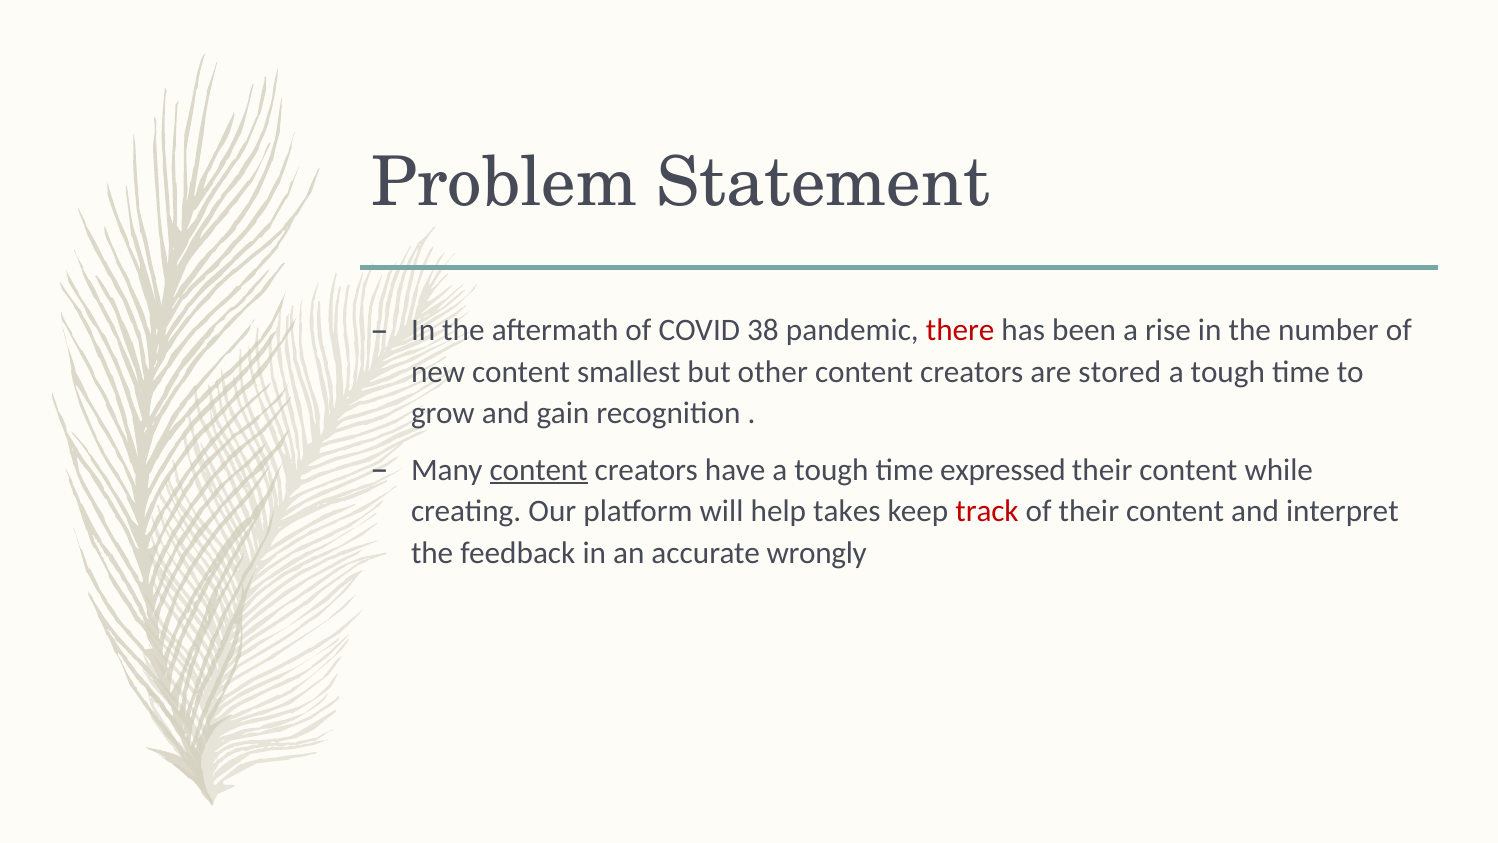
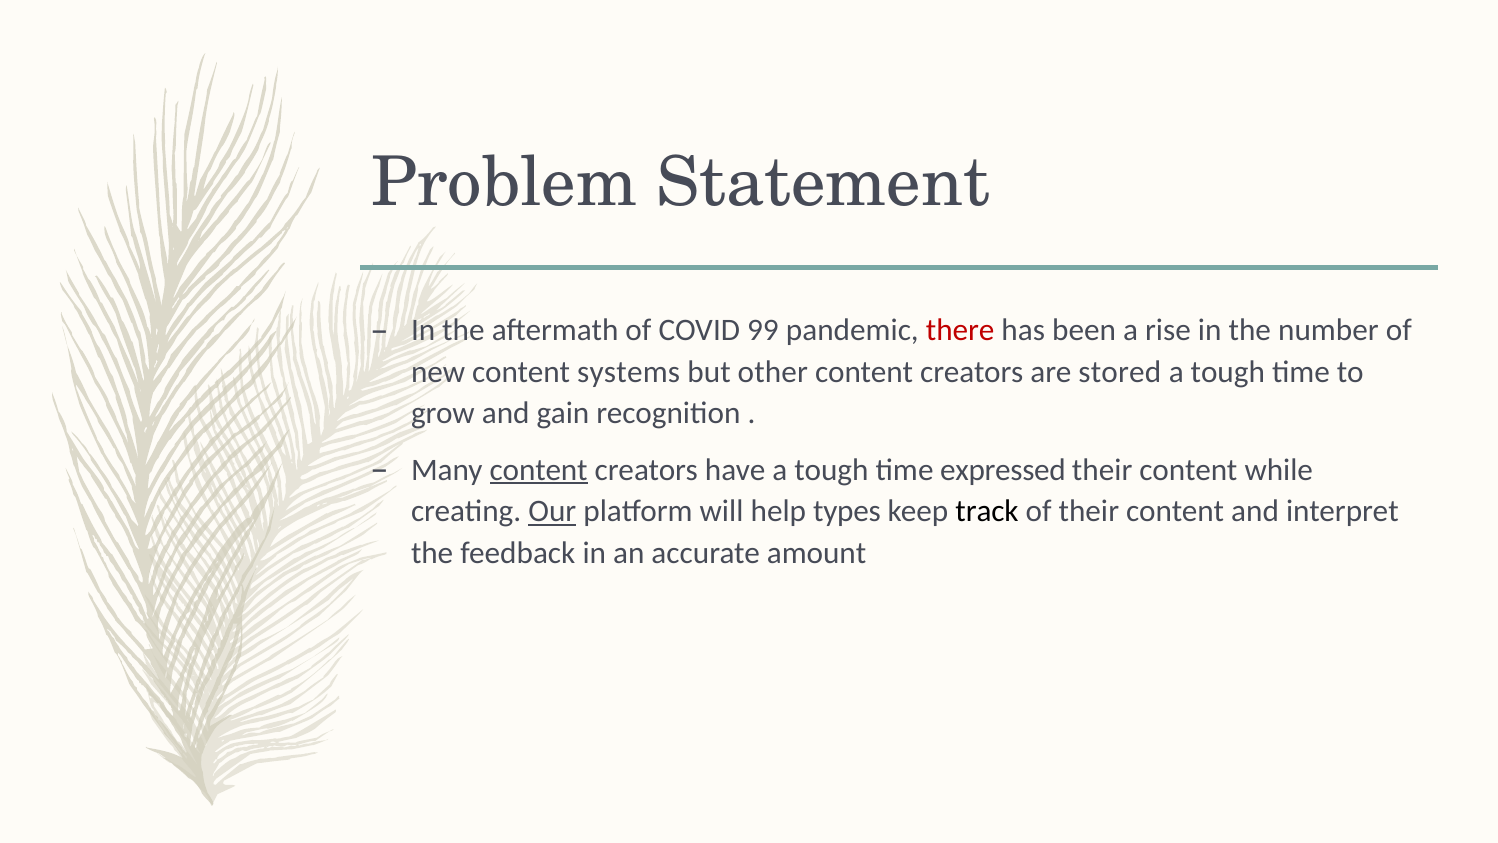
38: 38 -> 99 (763, 330)
smallest: smallest -> systems (629, 372)
Our underline: none -> present (552, 511)
takes: takes -> types (847, 511)
track colour: red -> black (987, 511)
wrongly: wrongly -> amount (817, 553)
